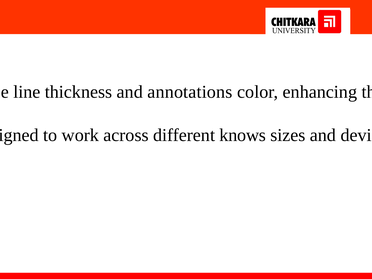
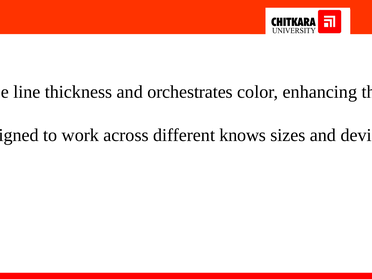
annotations: annotations -> orchestrates (190, 92)
